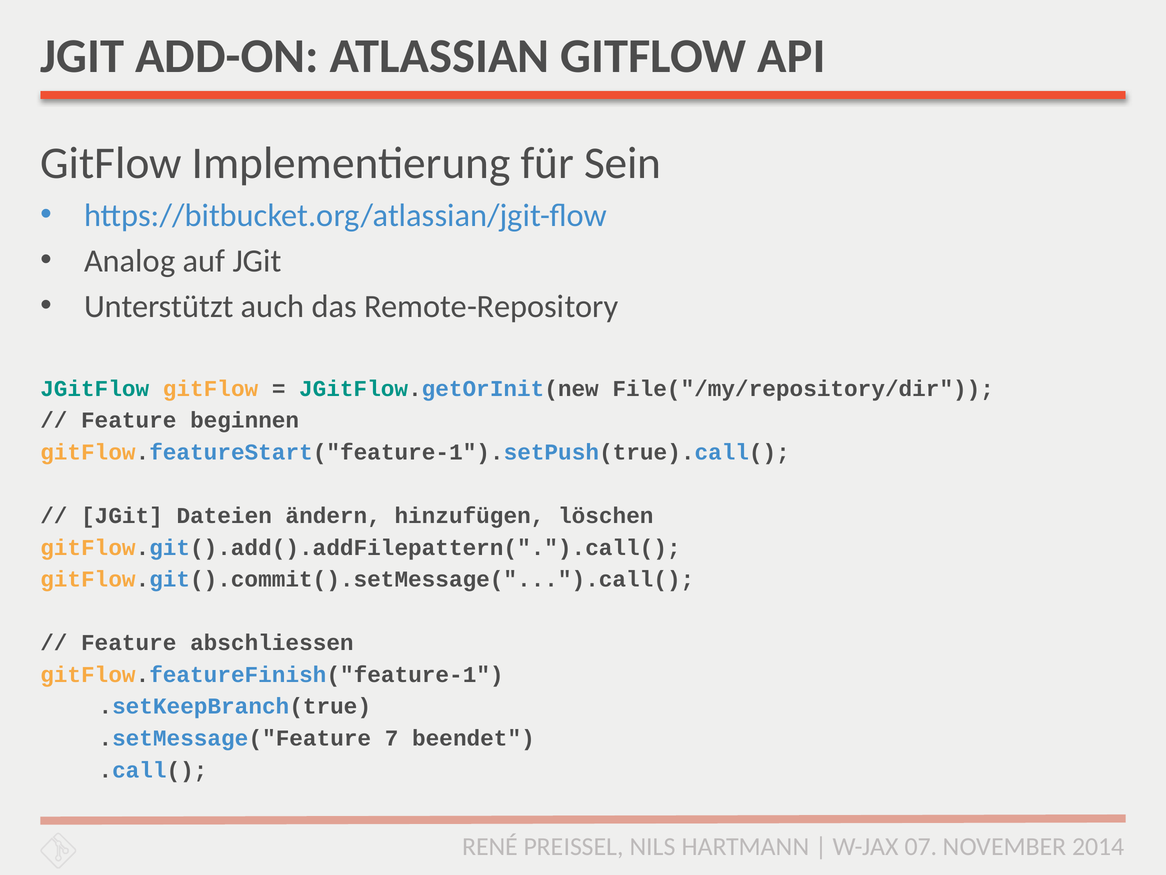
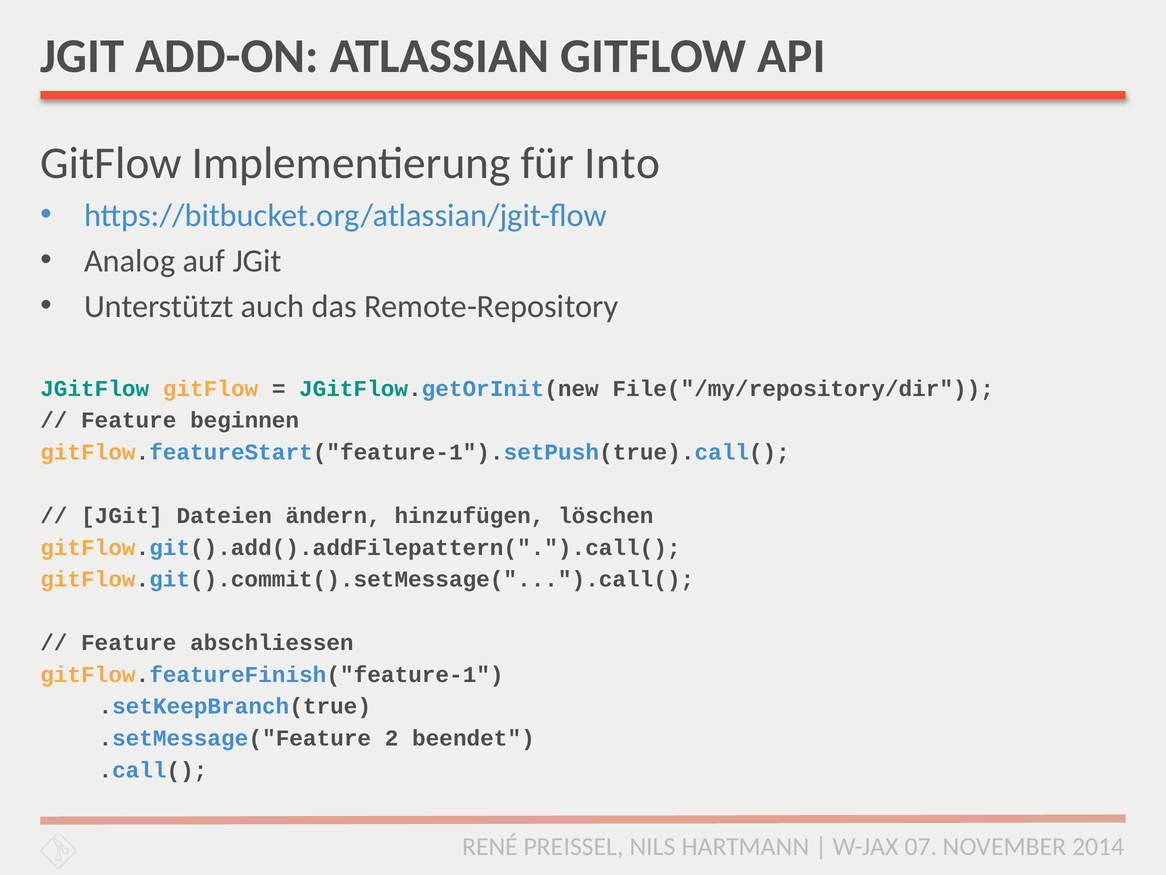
Sein: Sein -> Into (622, 163)
7: 7 -> 2 (392, 738)
